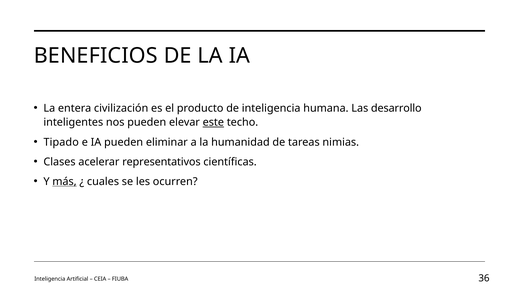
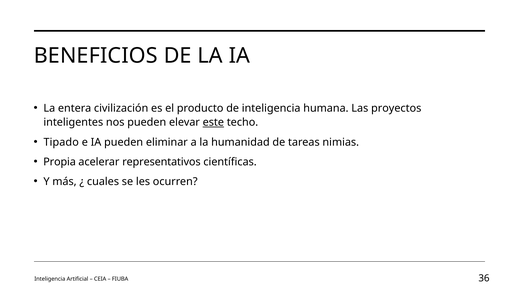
desarrollo: desarrollo -> proyectos (396, 108)
Clases: Clases -> Propia (60, 162)
más underline: present -> none (64, 181)
